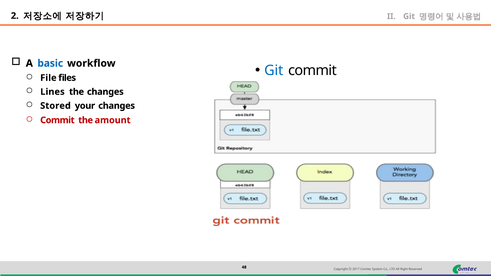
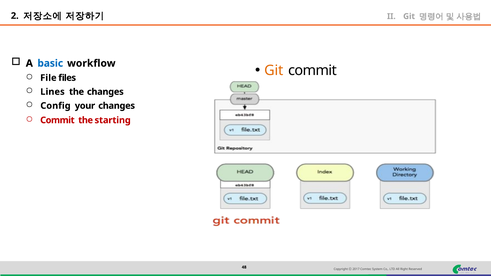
Git colour: blue -> orange (274, 71)
Stored: Stored -> Config (55, 106)
amount: amount -> starting (113, 120)
